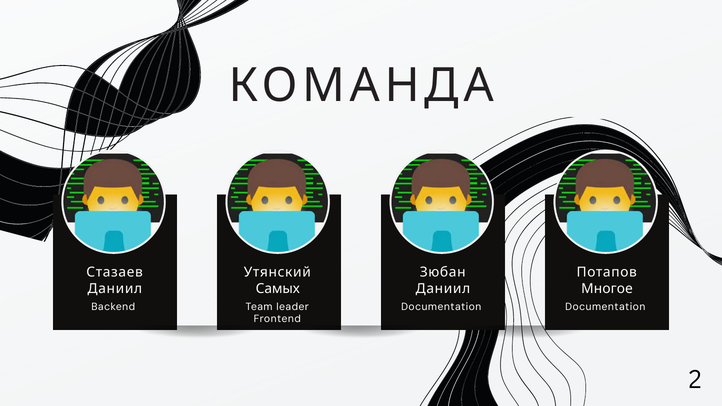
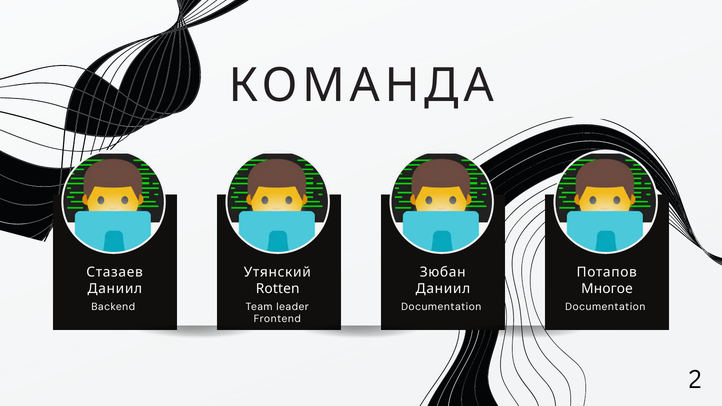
Самых: Самых -> Rotten (278, 289)
